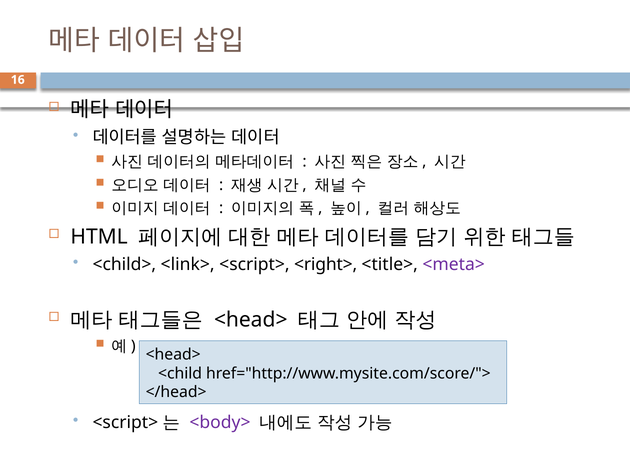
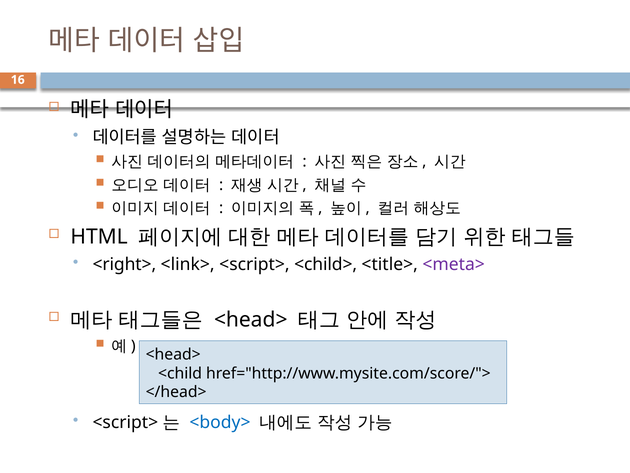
<child>: <child> -> <right> (124, 264)
<right>: <right> -> <child> (326, 264)
<body> colour: purple -> blue (220, 422)
